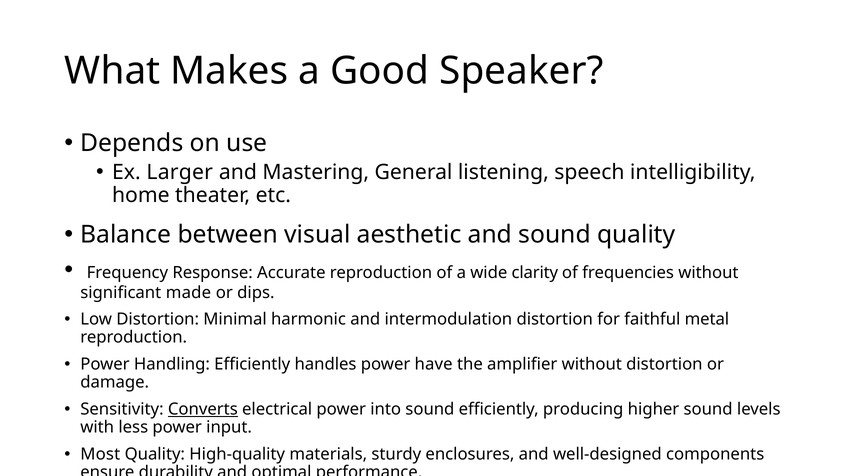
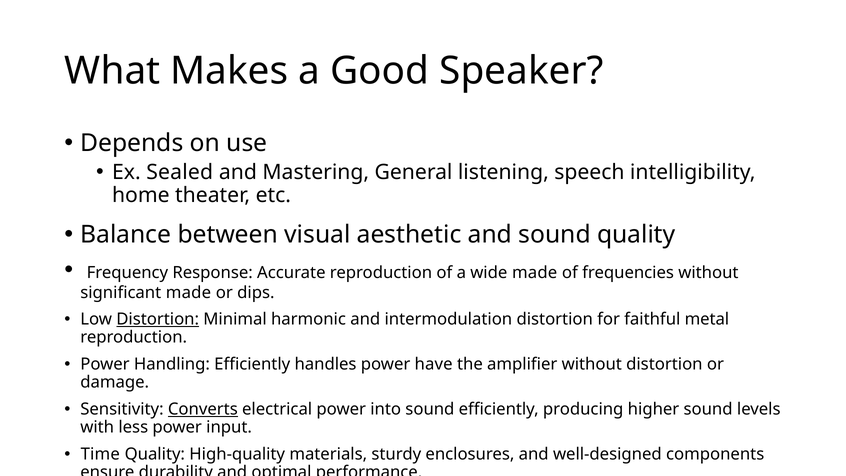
Larger: Larger -> Sealed (180, 172)
wide clarity: clarity -> made (535, 273)
Distortion underline: none -> present (158, 319)
Most: Most -> Time (100, 454)
